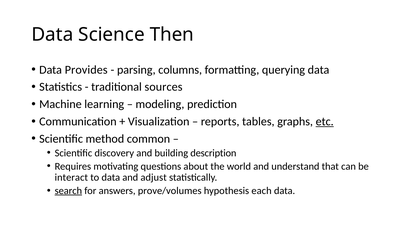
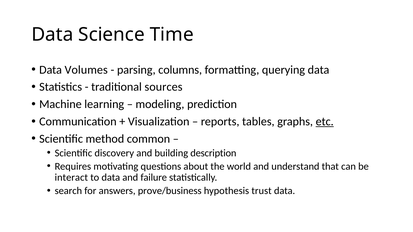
Then: Then -> Time (172, 35)
Provides: Provides -> Volumes (86, 70)
adjust: adjust -> failure (154, 178)
search underline: present -> none (68, 191)
prove/volumes: prove/volumes -> prove/business (170, 191)
each: each -> trust (262, 191)
